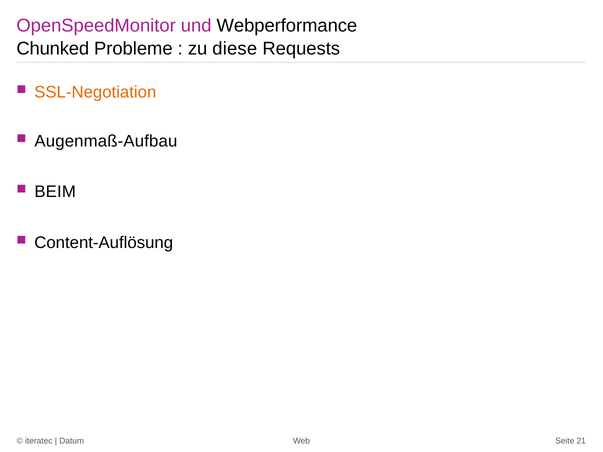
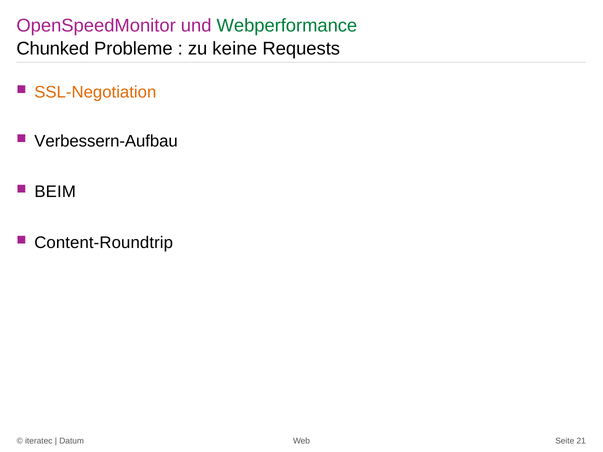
Webperformance colour: black -> green (287, 26)
diese: diese -> keine (235, 49)
Augenmaß-Aufbau: Augenmaß-Aufbau -> Verbessern-Aufbau (106, 141)
Content-Auflösung: Content-Auflösung -> Content-Roundtrip (104, 243)
